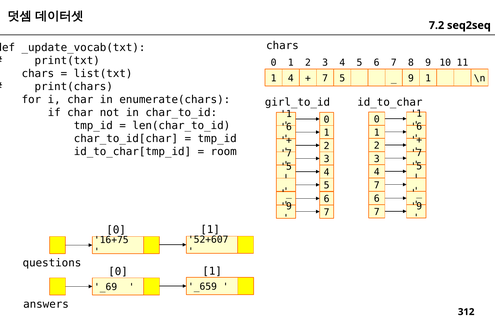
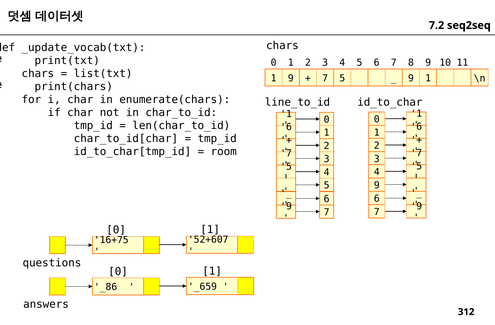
1 4: 4 -> 9 (291, 78)
girl_to_id: girl_to_id -> line_to_id (297, 102)
5 7: 7 -> 9 (377, 185)
_69: _69 -> _86 (106, 287)
